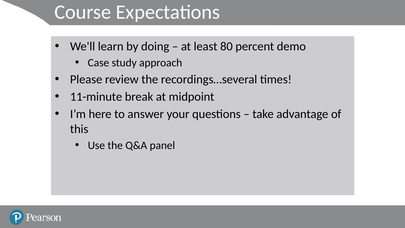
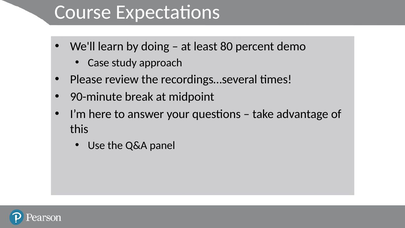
11-minute: 11-minute -> 90-minute (96, 97)
